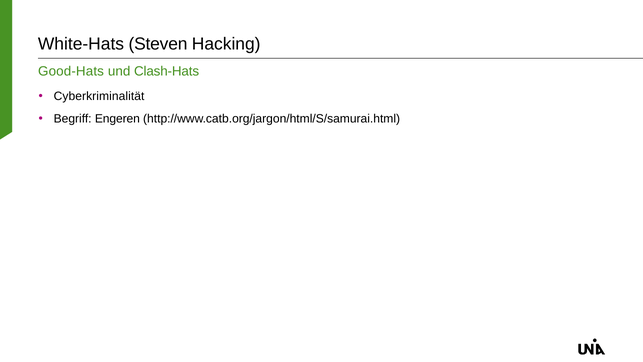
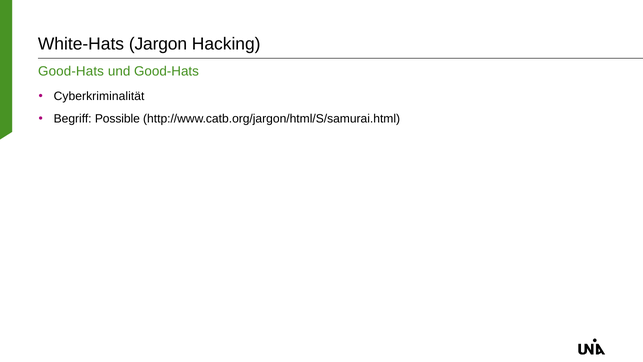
Steven: Steven -> Jargon (158, 44)
und Clash-Hats: Clash-Hats -> Good-Hats (166, 71)
Engeren: Engeren -> Possible (117, 119)
